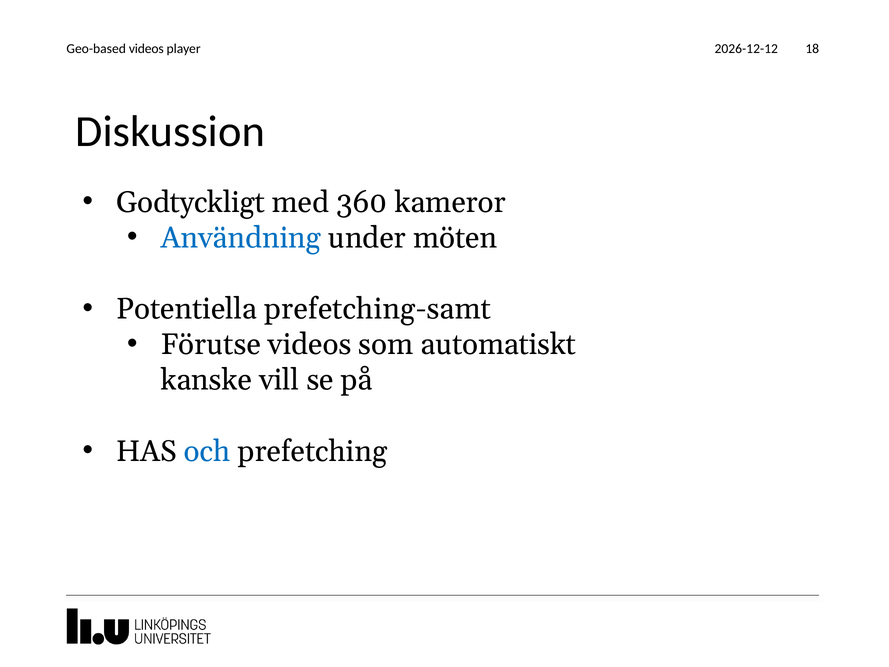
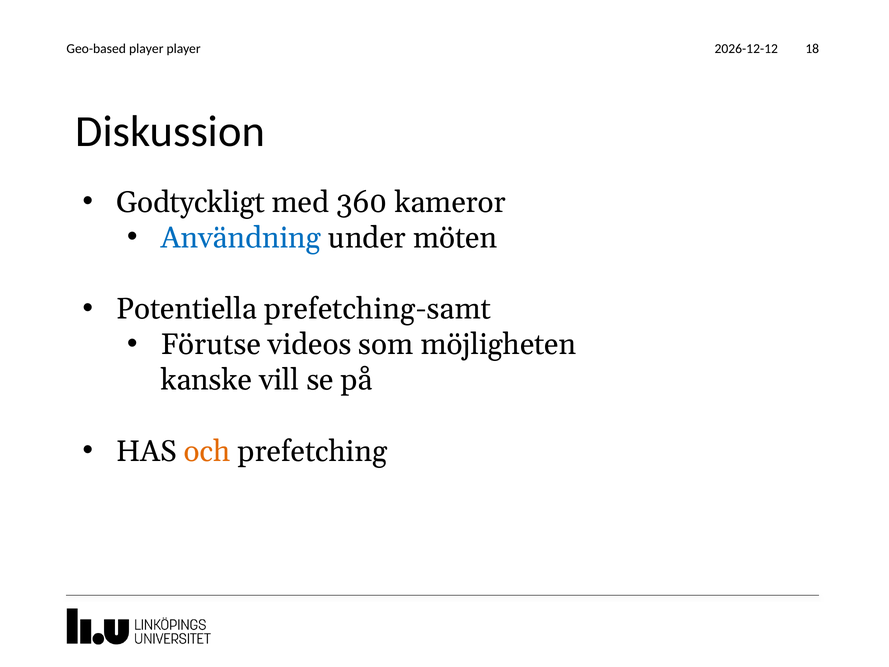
Geo-based videos: videos -> player (146, 49)
automatiskt: automatiskt -> möjligheten (498, 344)
och colour: blue -> orange (207, 451)
